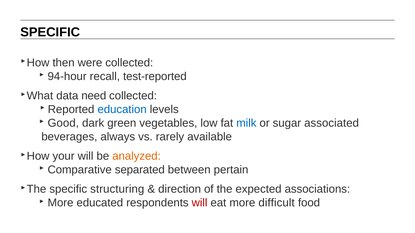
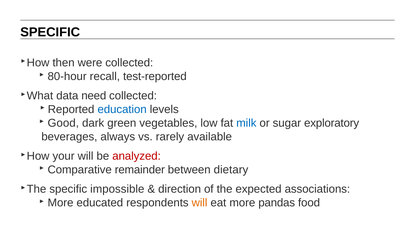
94-hour: 94-hour -> 80-hour (67, 76)
associated: associated -> exploratory (332, 123)
analyzed colour: orange -> red (137, 156)
separated: separated -> remainder (140, 170)
pertain: pertain -> dietary (231, 170)
structuring: structuring -> impossible (117, 189)
will colour: red -> orange (200, 203)
difficult: difficult -> pandas (277, 203)
